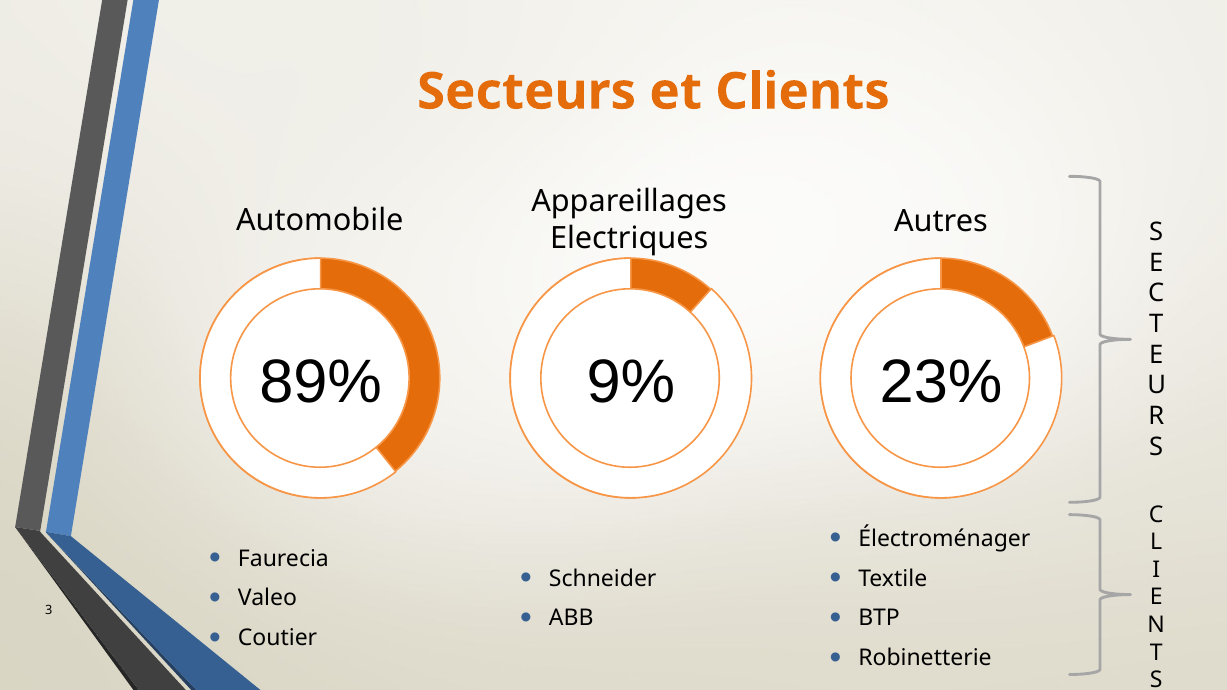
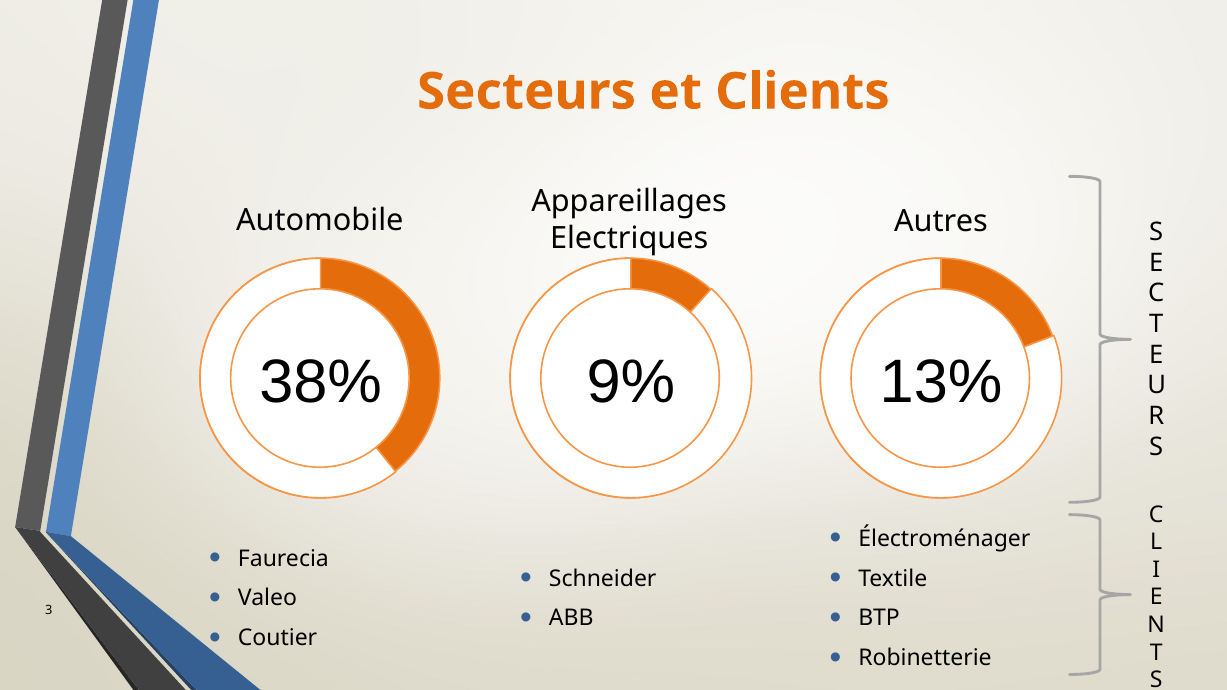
89%: 89% -> 38% (321, 382)
23%: 23% -> 13% (941, 382)
